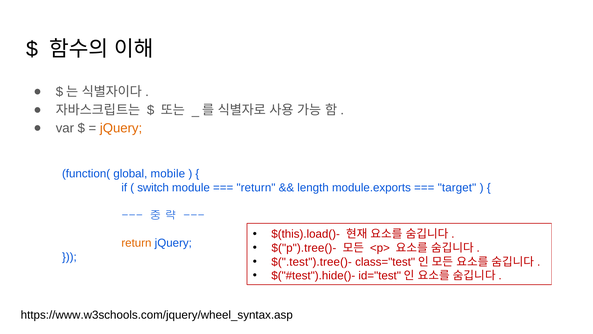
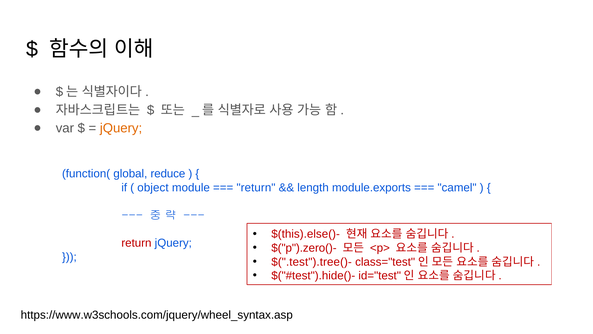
mobile: mobile -> reduce (168, 173)
switch: switch -> object (153, 187)
target: target -> camel (457, 187)
$(this).load()-: $(this).load()- -> $(this).else()- (306, 234)
return colour: orange -> red (136, 243)
$("p").tree()-: $("p").tree()- -> $("p").zero()- (304, 248)
